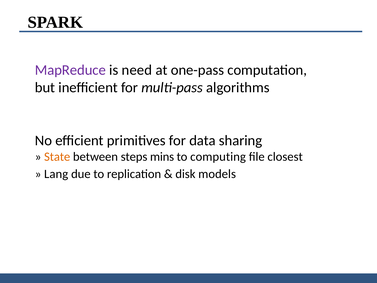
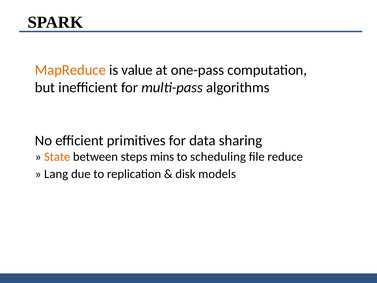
MapReduce colour: purple -> orange (70, 70)
need: need -> value (137, 70)
computing: computing -> scheduling (218, 157)
closest: closest -> reduce (285, 157)
